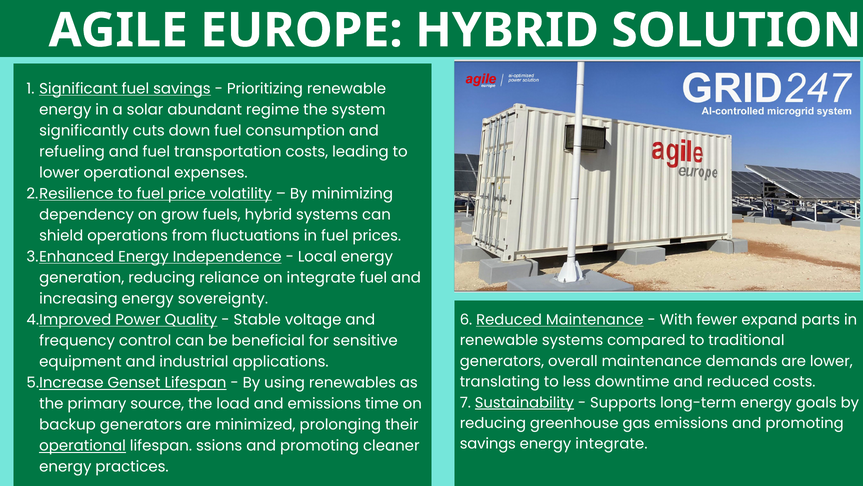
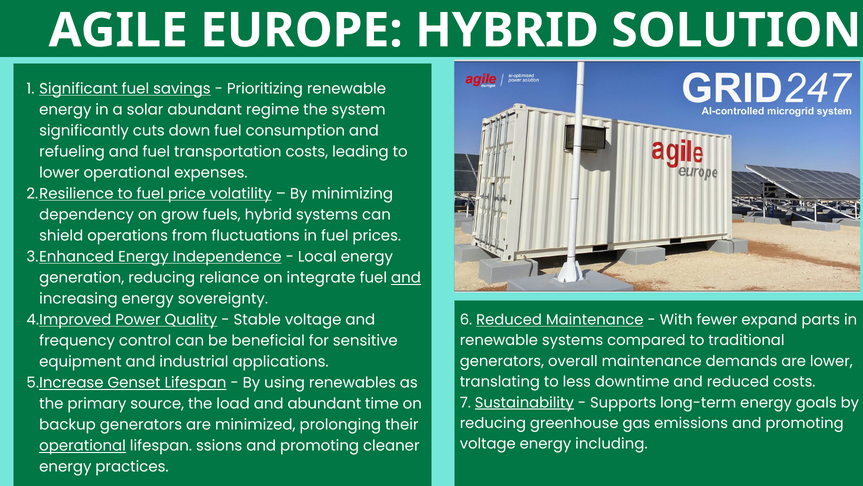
and underline: none -> present (406, 278)
and emissions: emissions -> abundant (324, 403)
savings: savings -> voltage (488, 444)
energy integrate: integrate -> including (611, 444)
